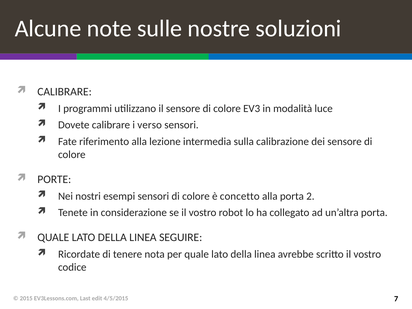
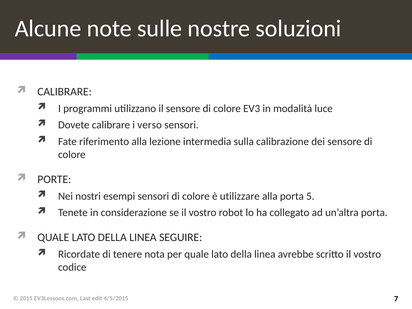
concetto: concetto -> utilizzare (240, 196)
2: 2 -> 5 (310, 196)
